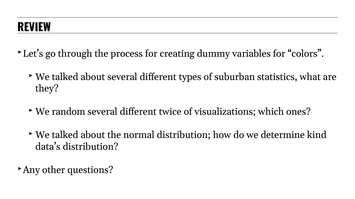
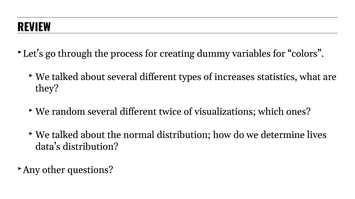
suburban: suburban -> increases (235, 77)
kind: kind -> lives (317, 135)
